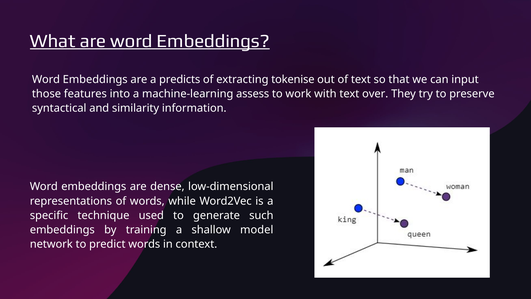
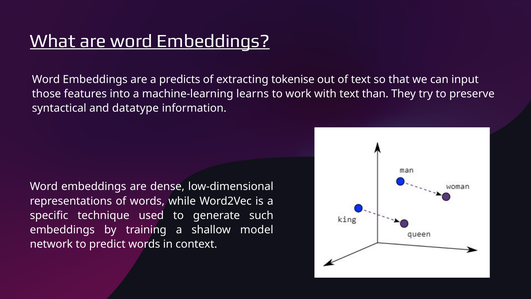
assess: assess -> learns (253, 94)
over: over -> than (375, 94)
similarity: similarity -> datatype (135, 108)
